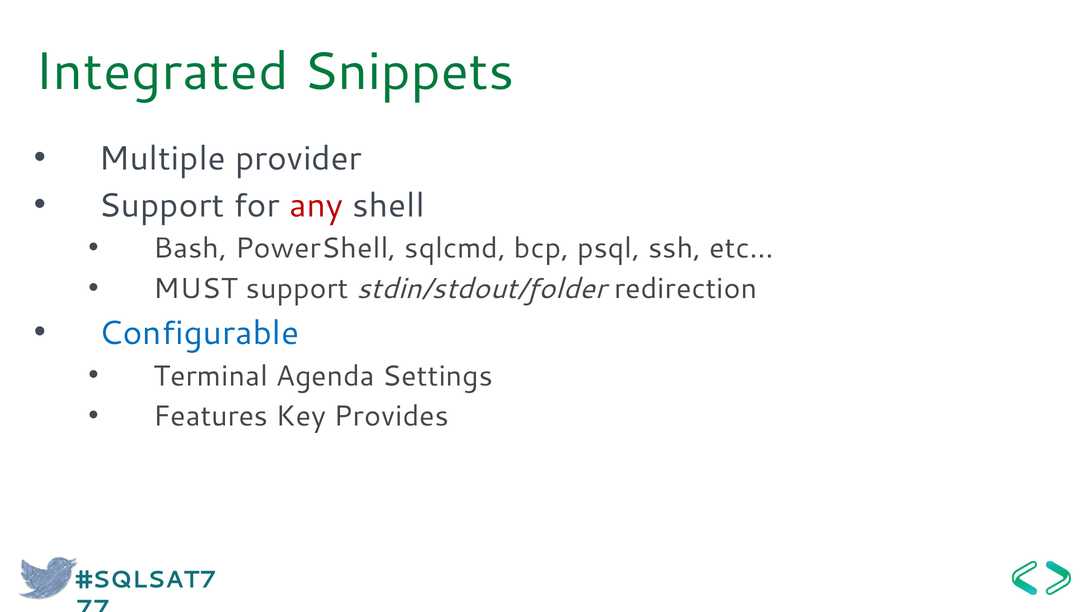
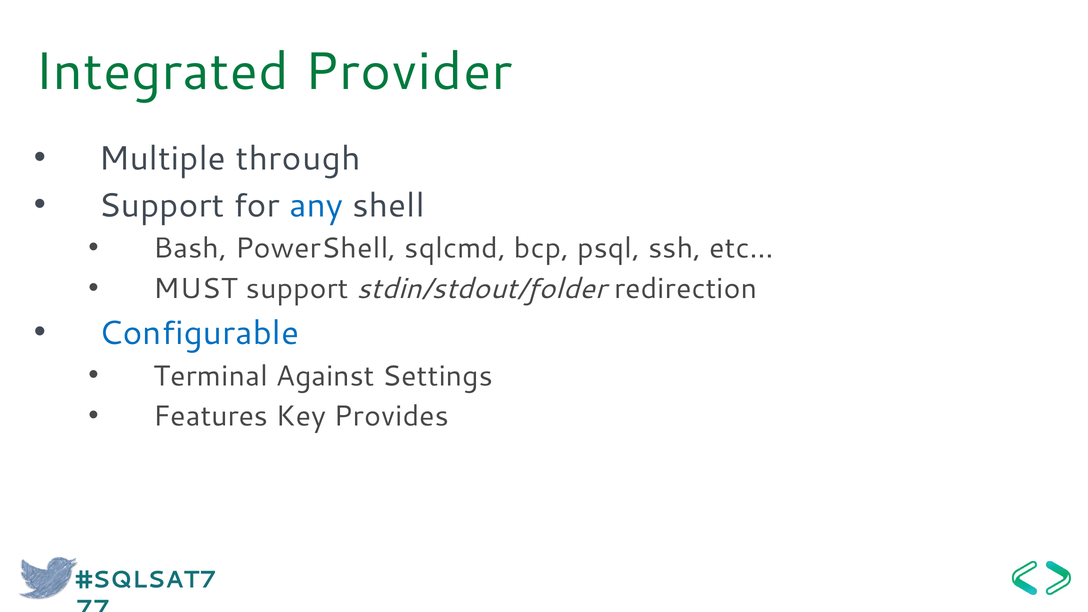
Snippets: Snippets -> Provider (408, 72)
provider: provider -> through (298, 158)
any colour: red -> blue (316, 206)
Agenda: Agenda -> Against (325, 376)
